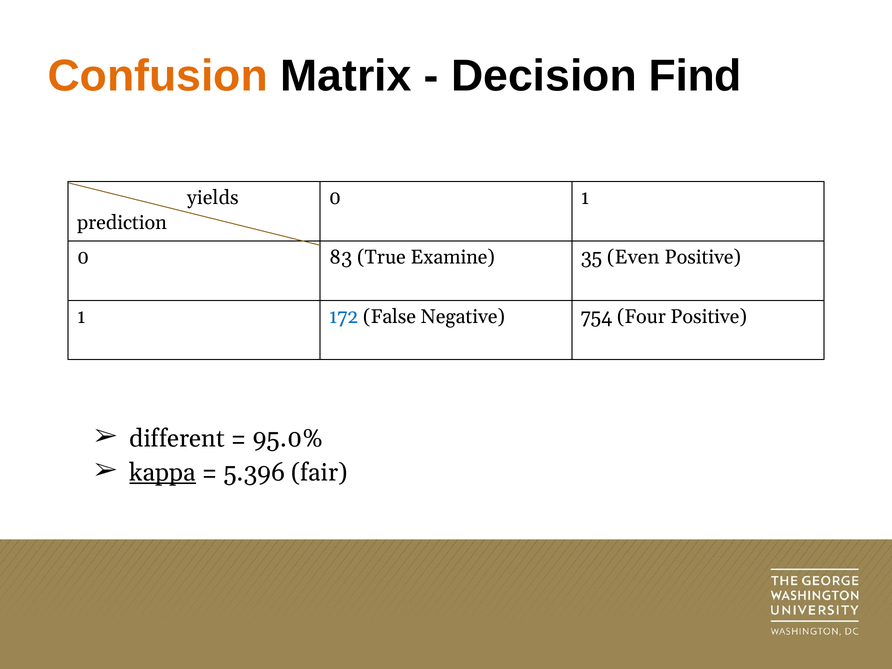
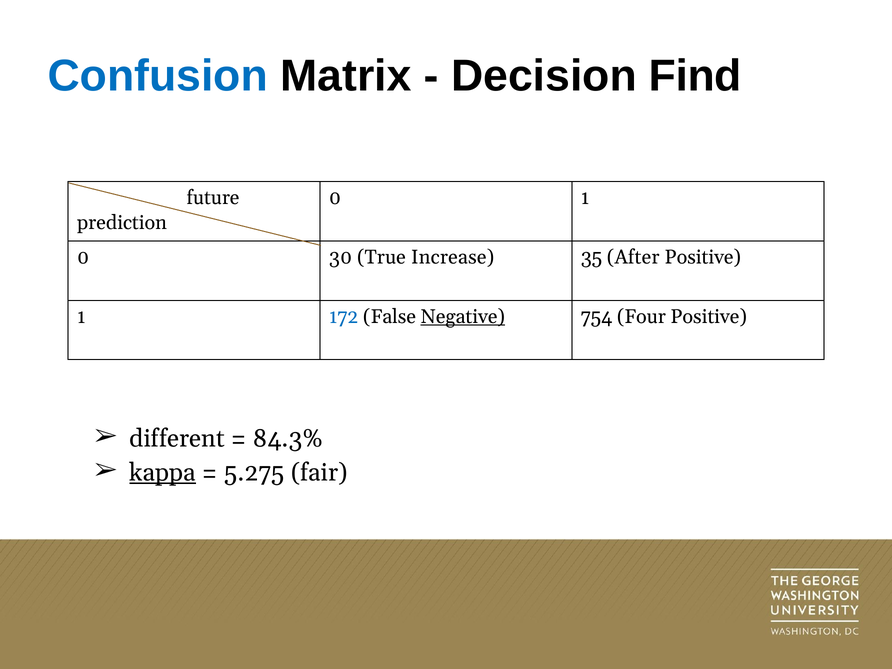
Confusion colour: orange -> blue (158, 76)
yields: yields -> future (213, 198)
83: 83 -> 30 (341, 257)
Examine: Examine -> Increase (453, 257)
Even: Even -> After (633, 257)
Negative underline: none -> present (463, 317)
95.0%: 95.0% -> 84.3% (288, 439)
5.396: 5.396 -> 5.275 (254, 473)
